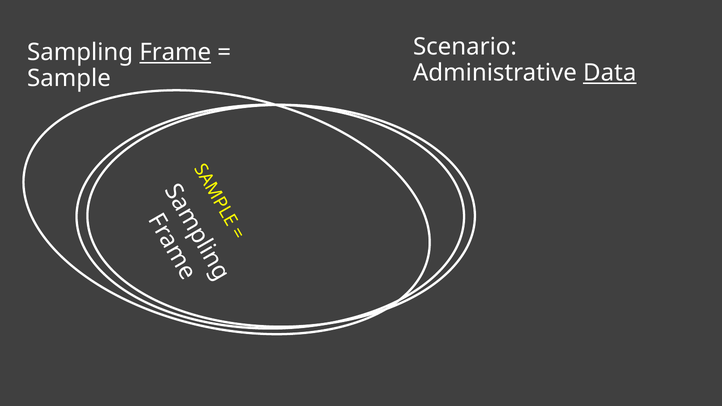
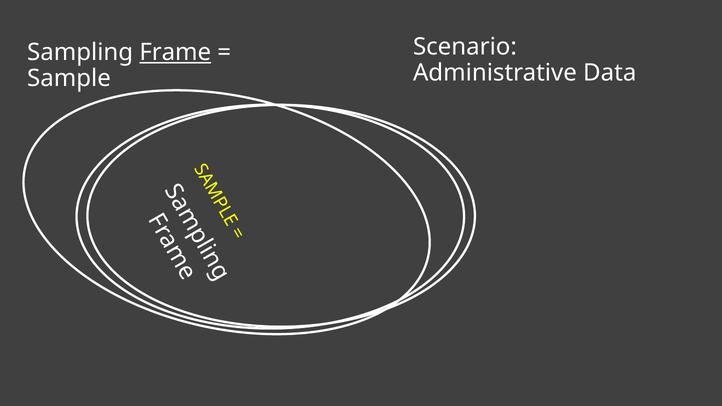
Data underline: present -> none (610, 73)
